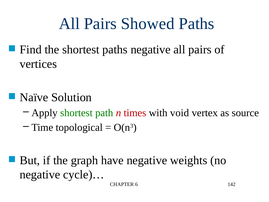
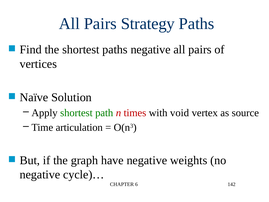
Showed: Showed -> Strategy (148, 24)
topological: topological -> articulation (79, 127)
